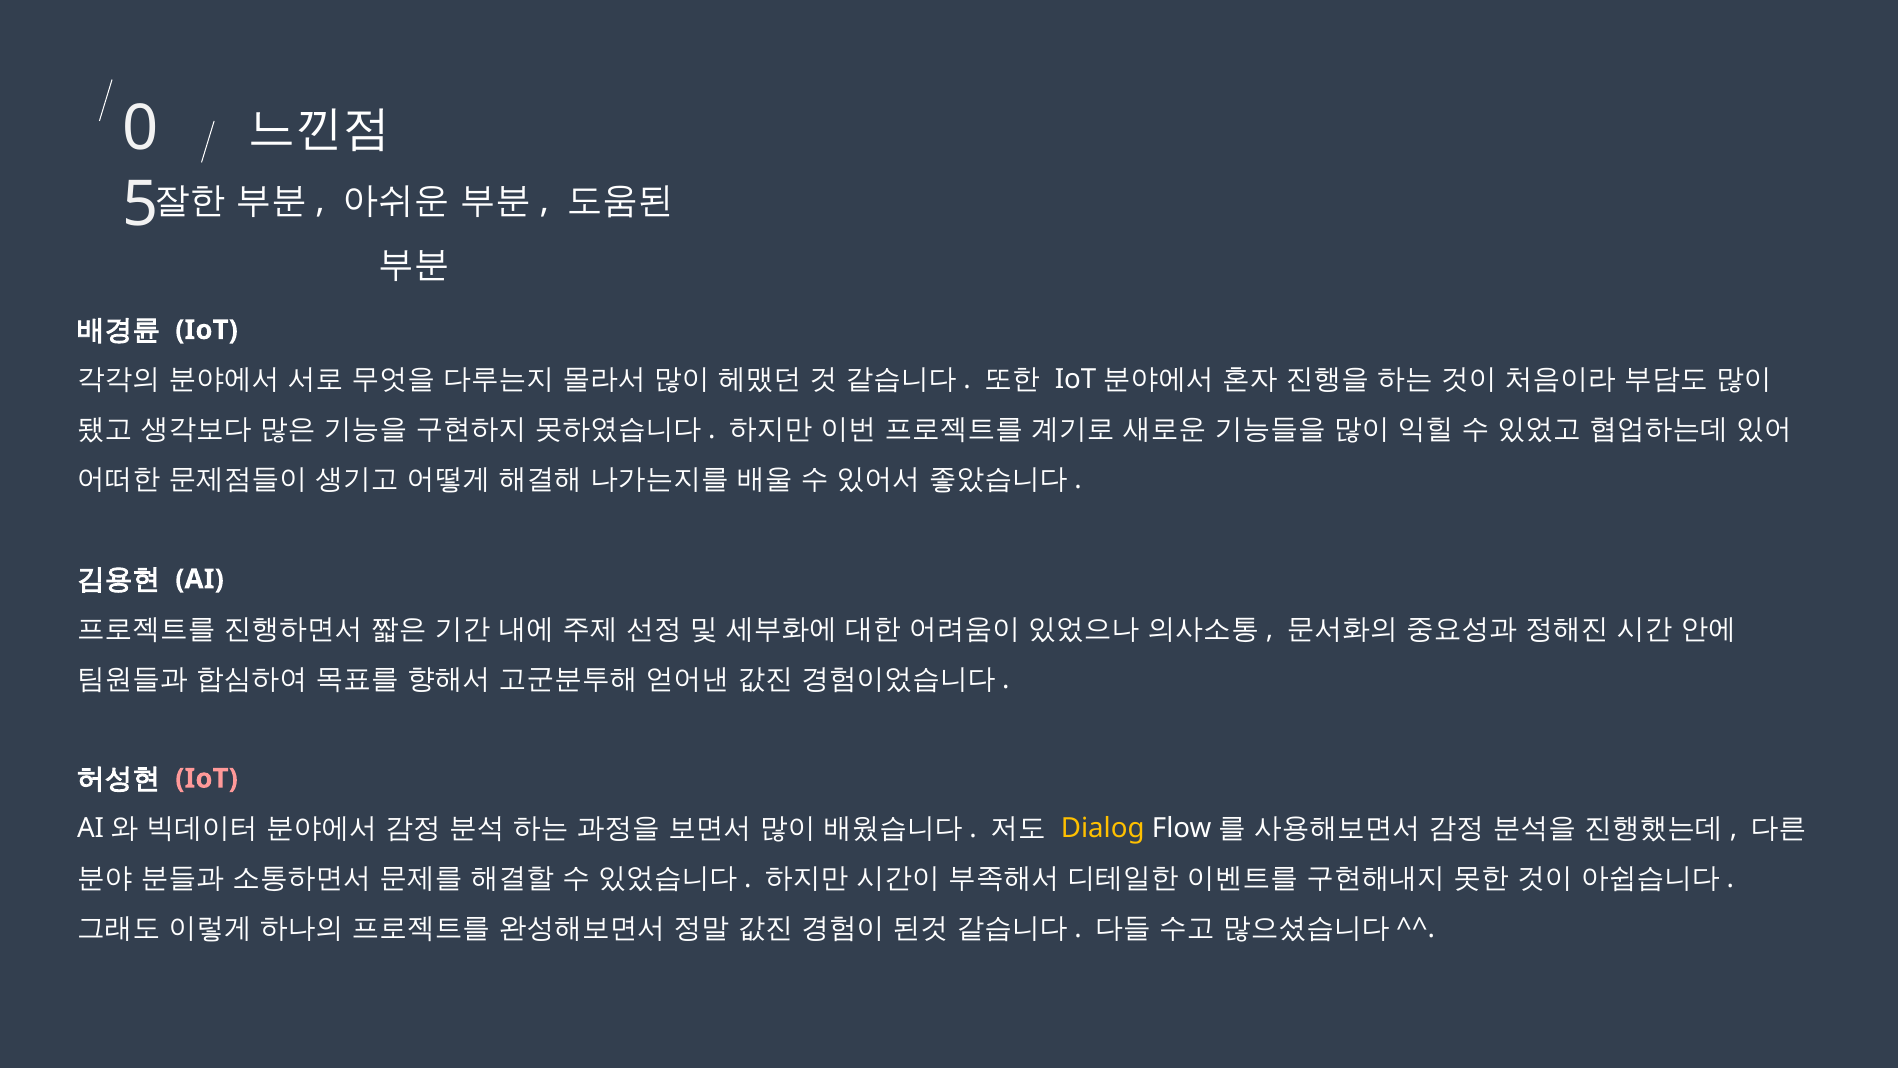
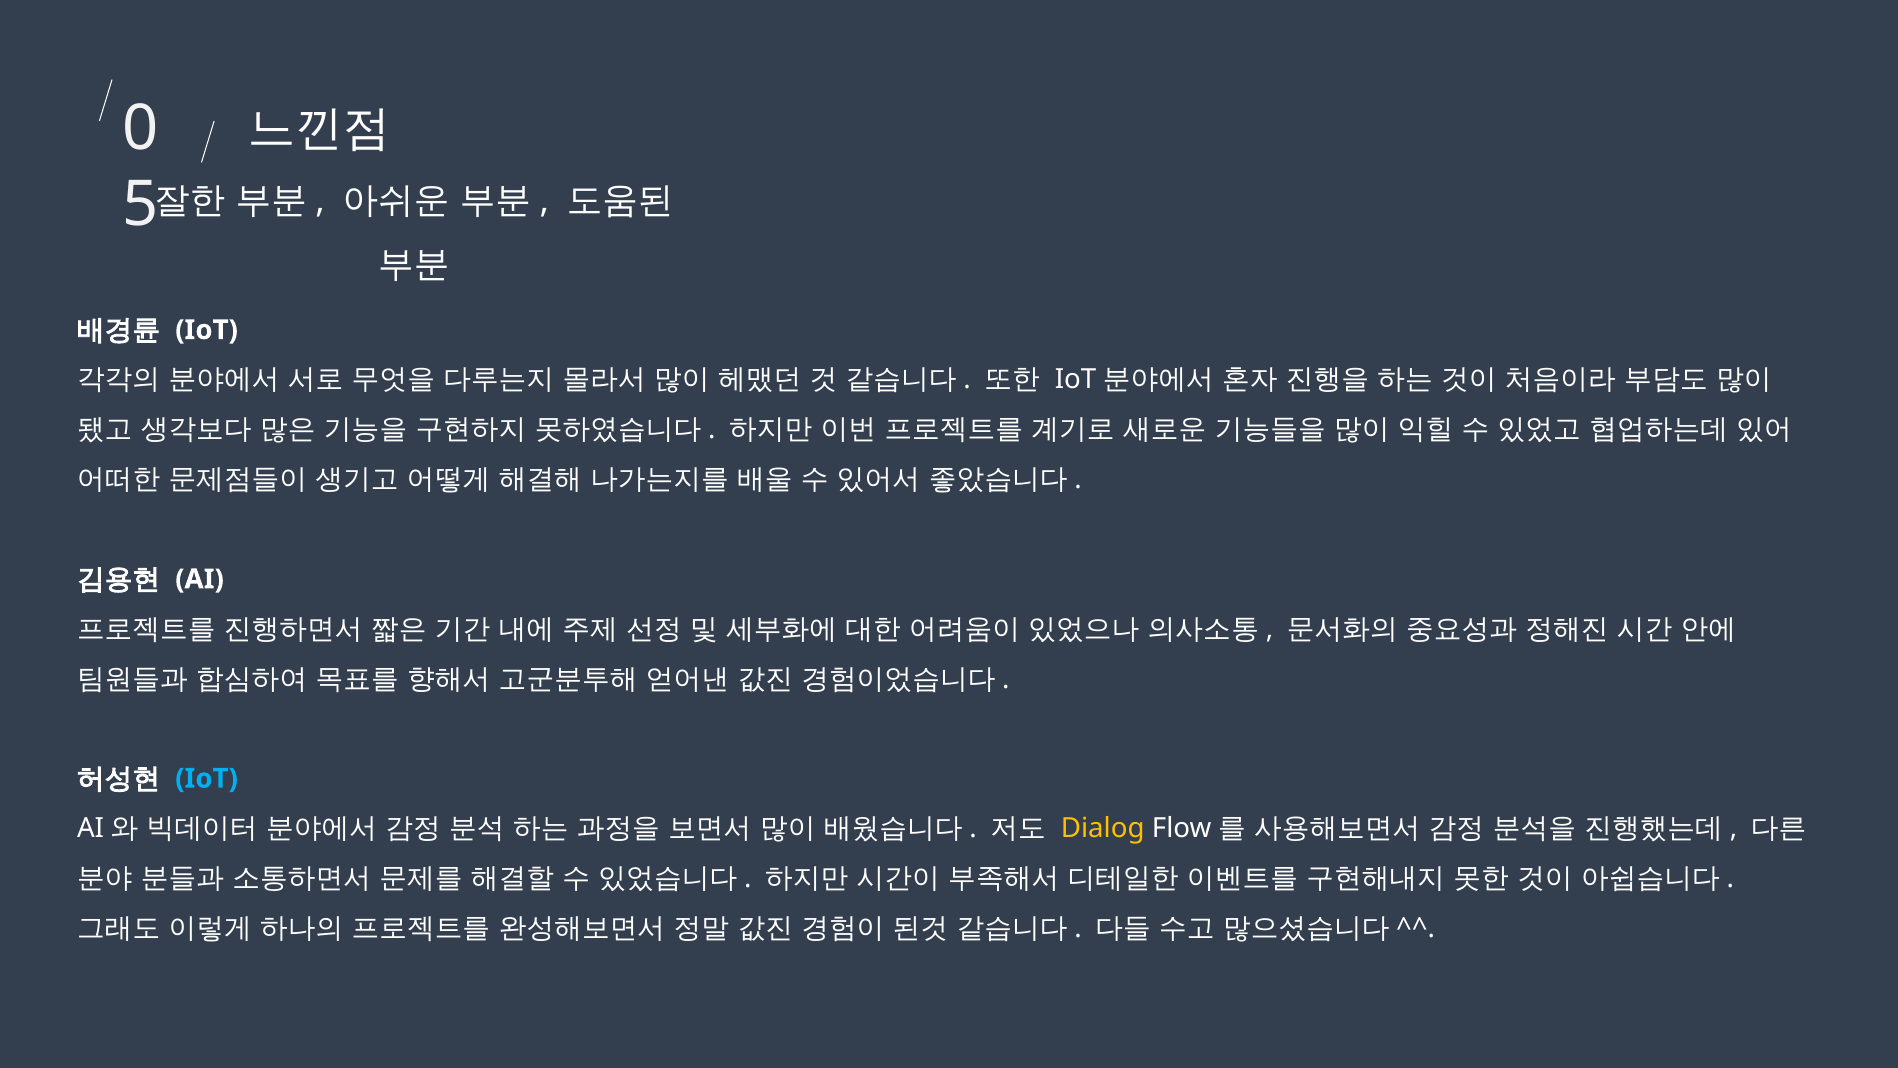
IoT colour: pink -> light blue (207, 778)
